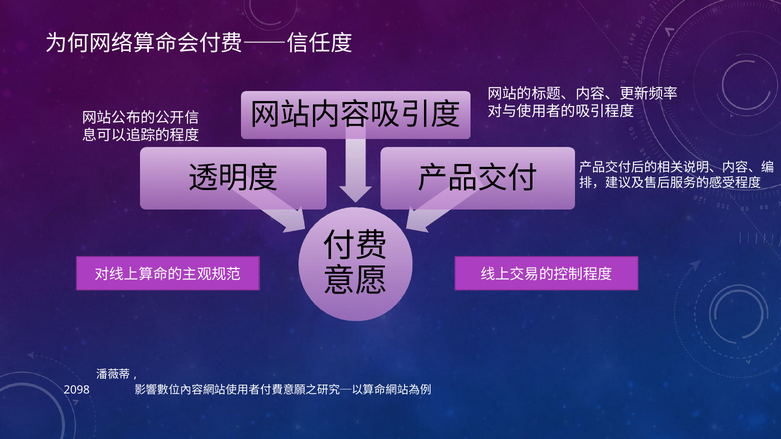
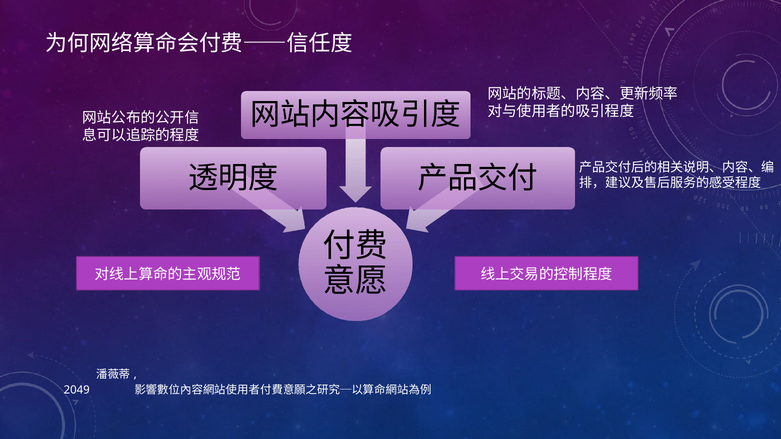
2098: 2098 -> 2049 (77, 390)
